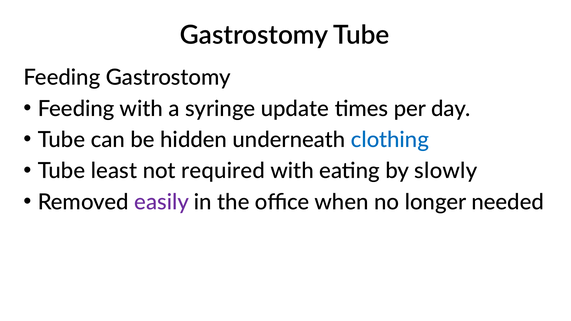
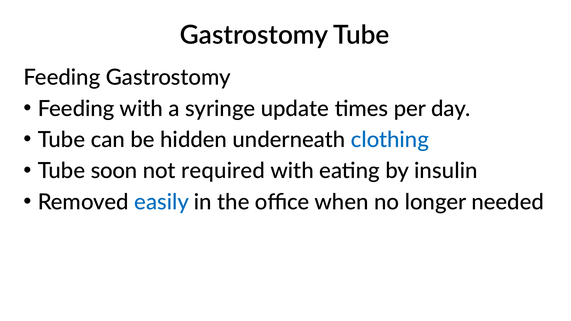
least: least -> soon (114, 171)
slowly: slowly -> insulin (446, 171)
easily colour: purple -> blue (162, 202)
